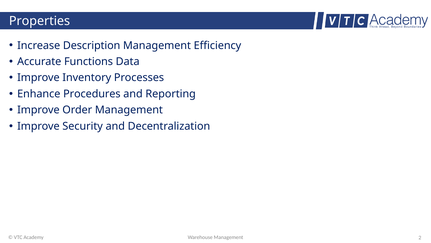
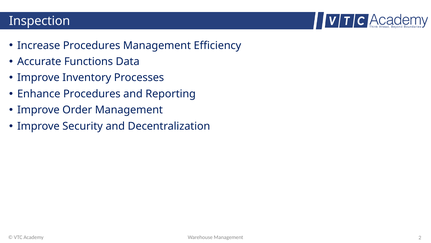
Properties: Properties -> Inspection (40, 21)
Increase Description: Description -> Procedures (92, 45)
